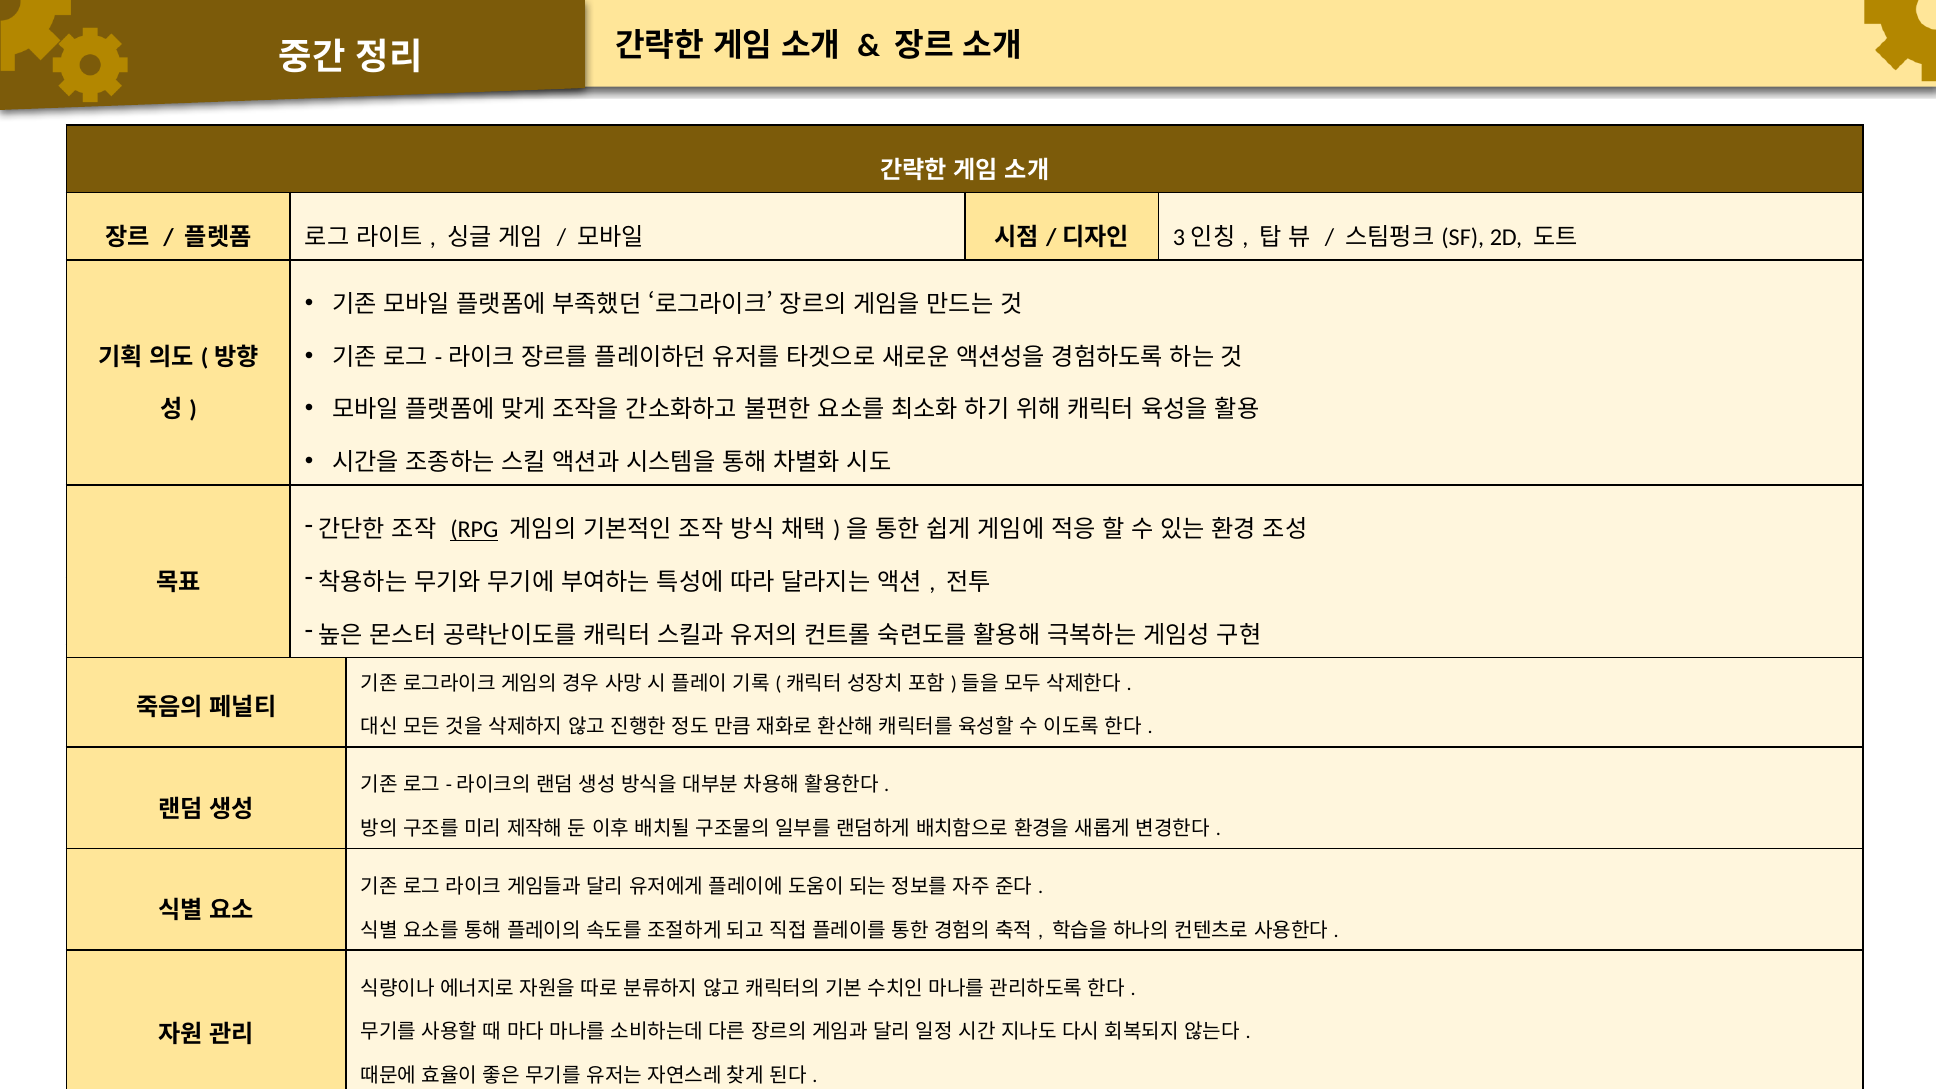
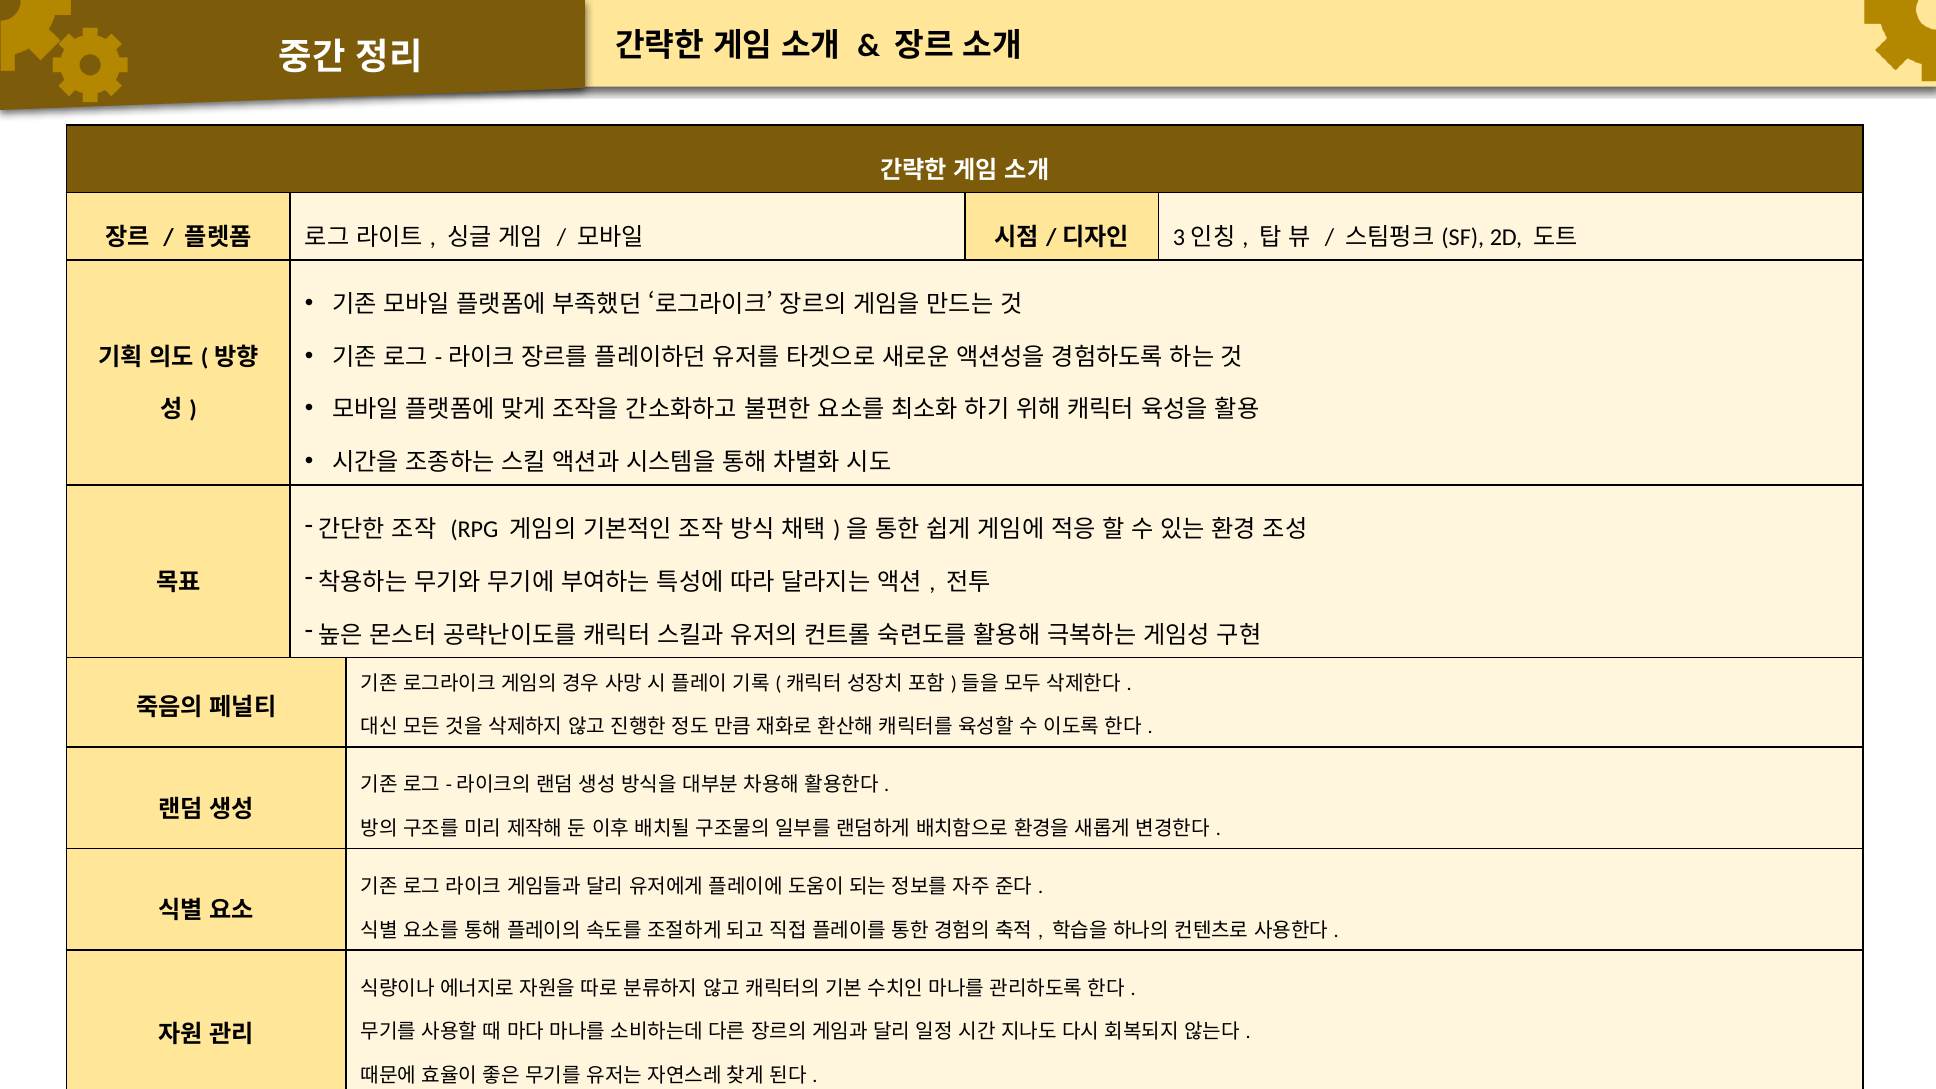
RPG underline: present -> none (474, 530)
